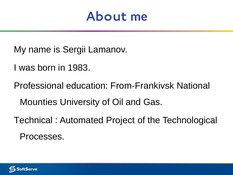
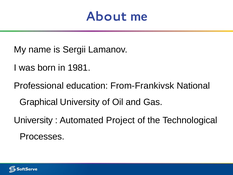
1983: 1983 -> 1981 (79, 68)
Mounties: Mounties -> Graphical (39, 102)
Technical: Technical -> University (33, 120)
